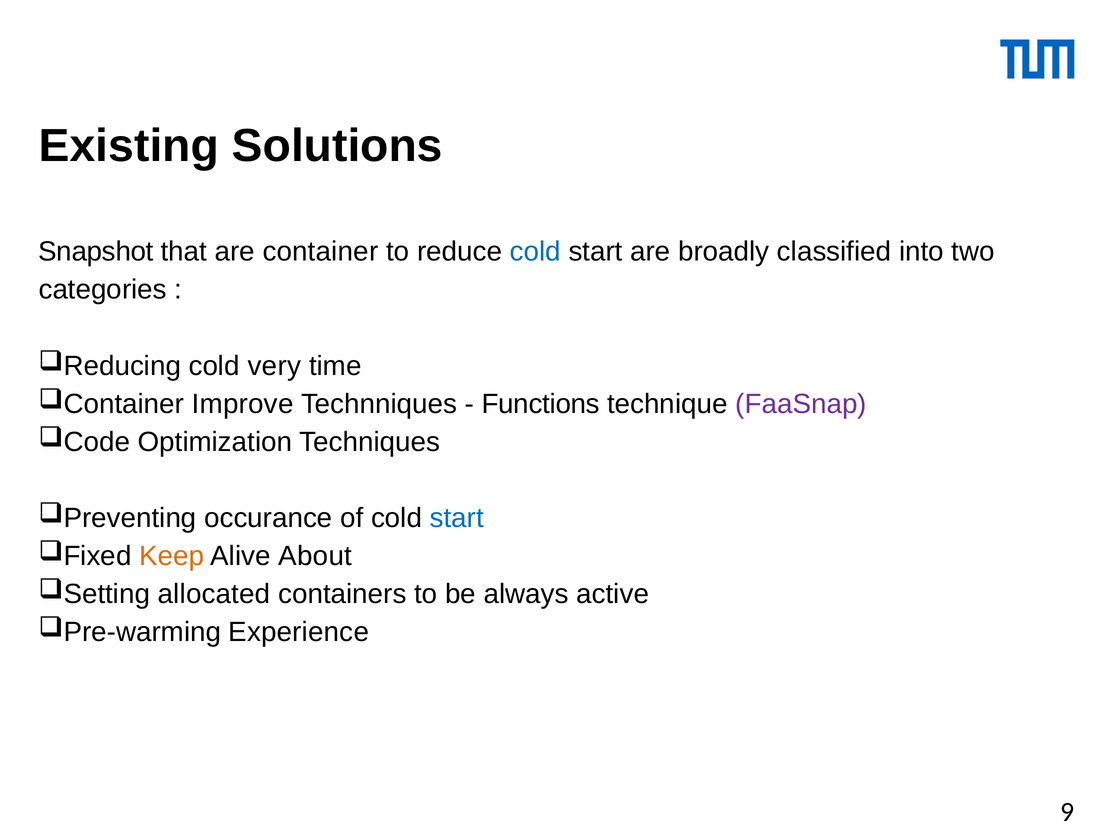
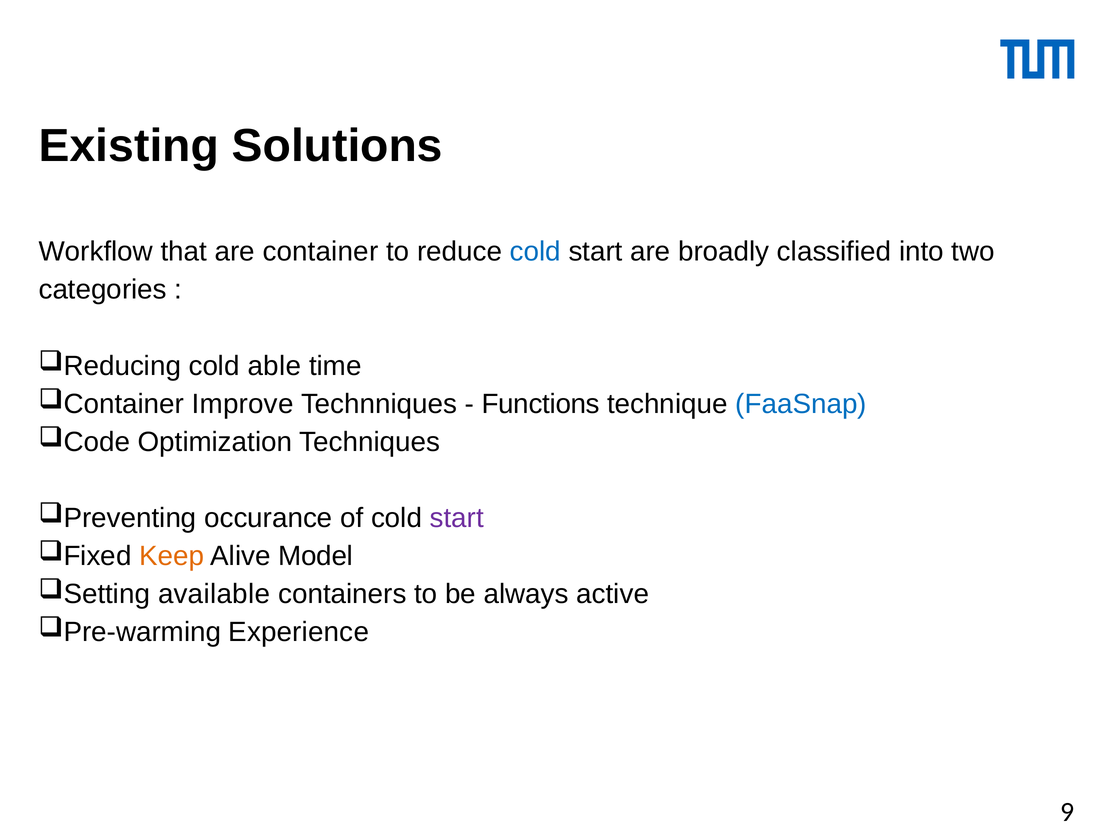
Snapshot: Snapshot -> Workflow (96, 252)
very: very -> able (274, 366)
FaaSnap colour: purple -> blue (801, 404)
start colour: blue -> purple (457, 518)
About: About -> Model (316, 556)
allocated: allocated -> available (214, 594)
